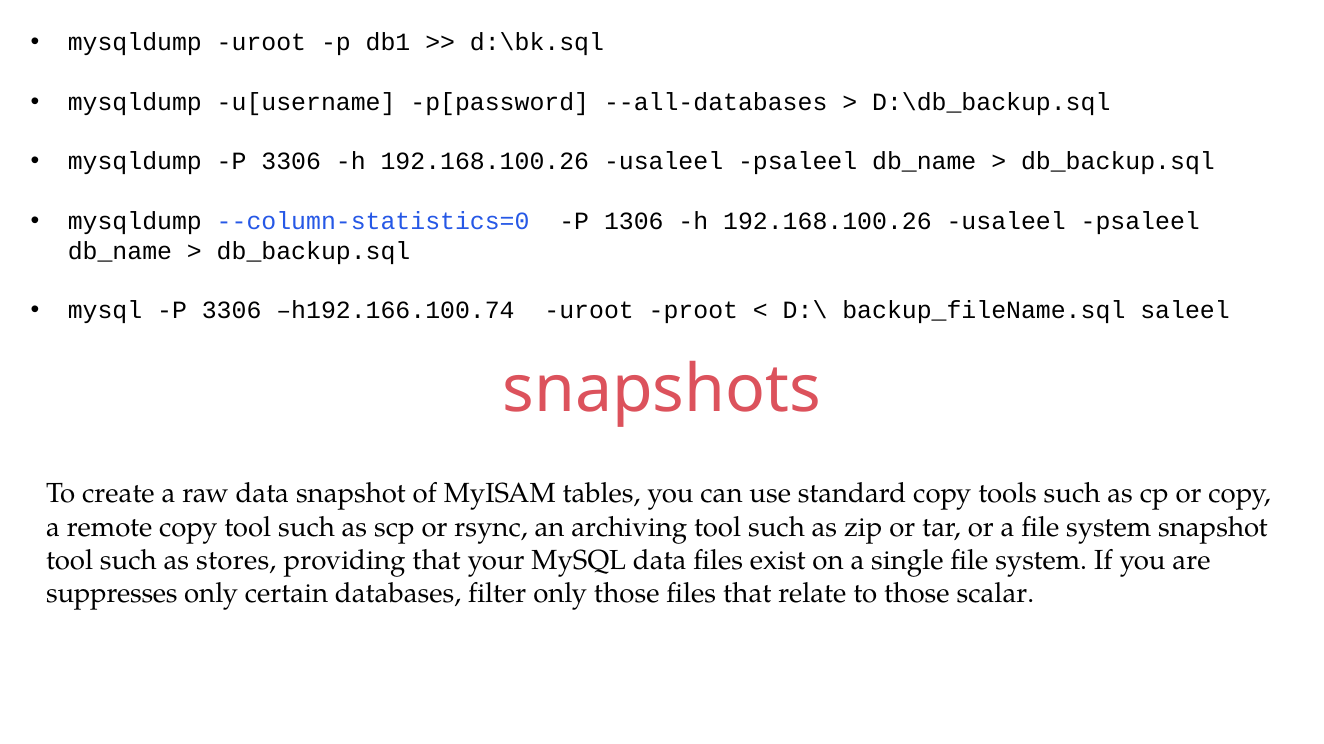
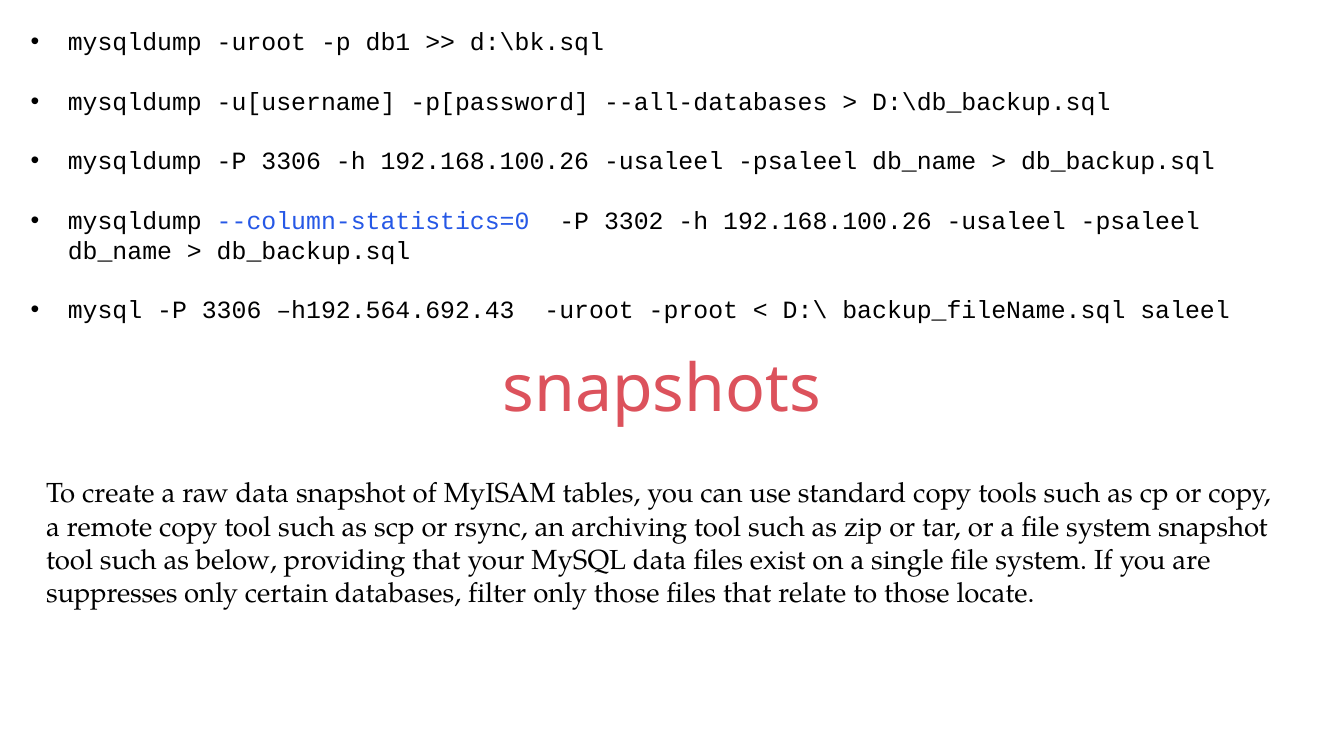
1306: 1306 -> 3302 (634, 221)
h192.166.100.74: h192.166.100.74 -> h192.564.692.43 (395, 311)
stores: stores -> below (236, 561)
scalar: scalar -> locate (995, 594)
